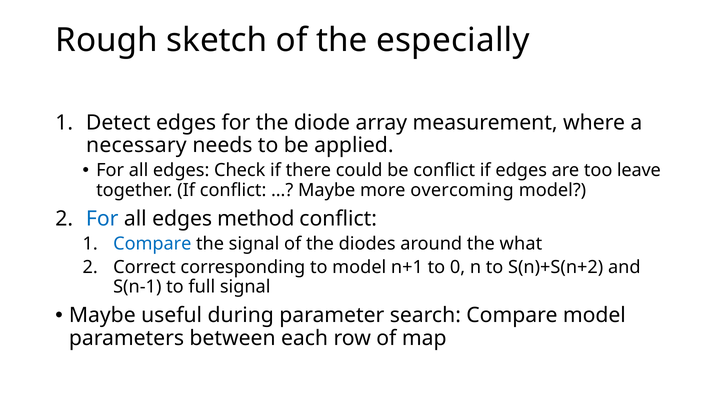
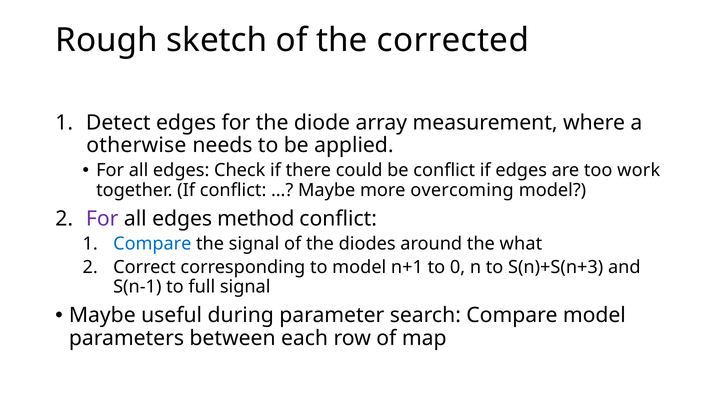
especially: especially -> corrected (453, 40)
necessary: necessary -> otherwise (136, 146)
leave: leave -> work (639, 171)
For colour: blue -> purple (102, 219)
S(n)+S(n+2: S(n)+S(n+2 -> S(n)+S(n+3 (556, 267)
